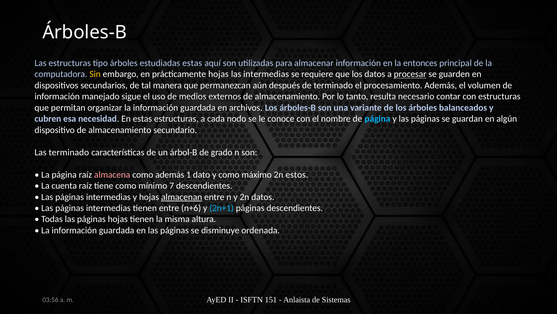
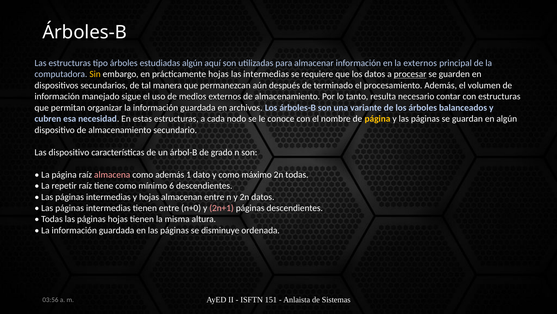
estudiadas estas: estas -> algún (192, 63)
la entonces: entonces -> externos (420, 63)
página colour: light blue -> yellow (378, 119)
Las terminado: terminado -> dispositivo (69, 152)
2n estos: estos -> todas (297, 174)
cuenta: cuenta -> repetir (64, 185)
7: 7 -> 6 (172, 185)
almacenan underline: present -> none (182, 197)
n+6: n+6 -> n+0 (191, 208)
2n+1 colour: light blue -> pink (222, 208)
